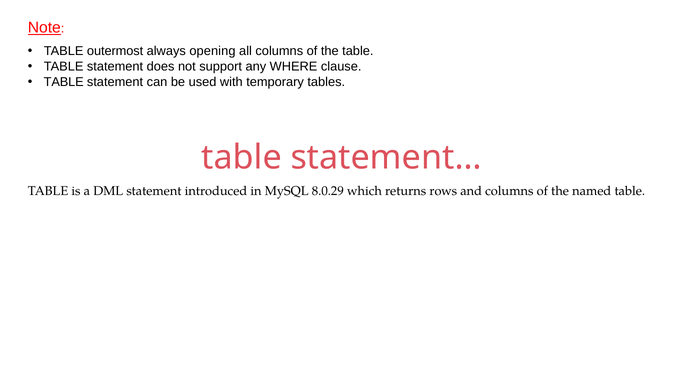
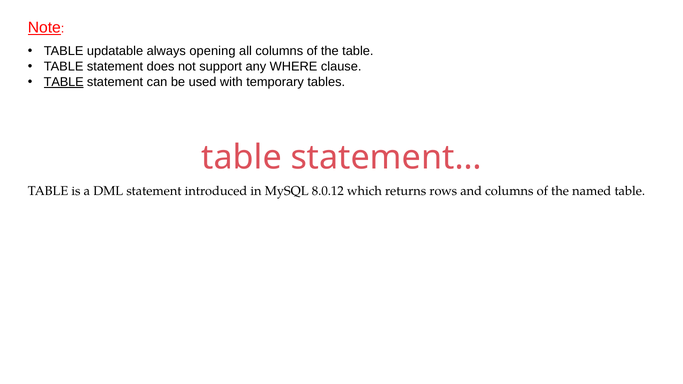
outermost: outermost -> updatable (115, 51)
TABLE underline: none -> present (64, 82)
8.0.29: 8.0.29 -> 8.0.12 (328, 191)
